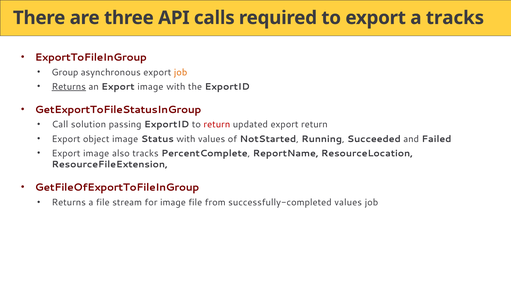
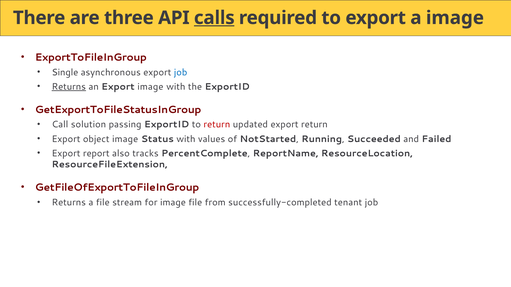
calls underline: none -> present (214, 18)
a tracks: tracks -> image (455, 18)
Group: Group -> Single (65, 72)
job colour: orange -> blue (181, 72)
image: image -> report (96, 154)
successfully-completed values: values -> tenant (348, 203)
